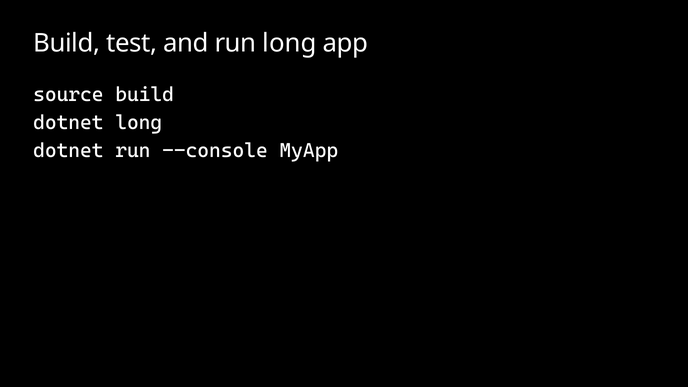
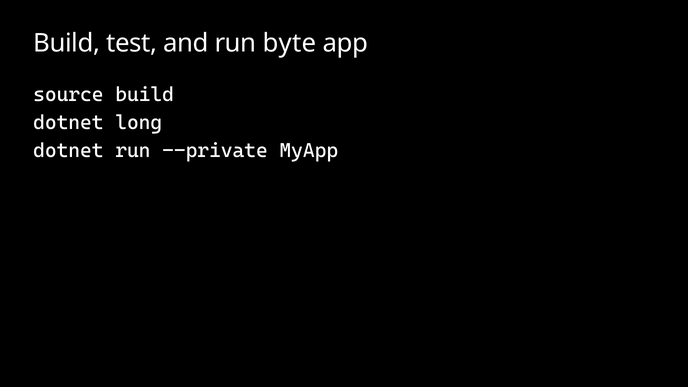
run long: long -> byte (289, 43)
--console: --console -> --private (215, 151)
